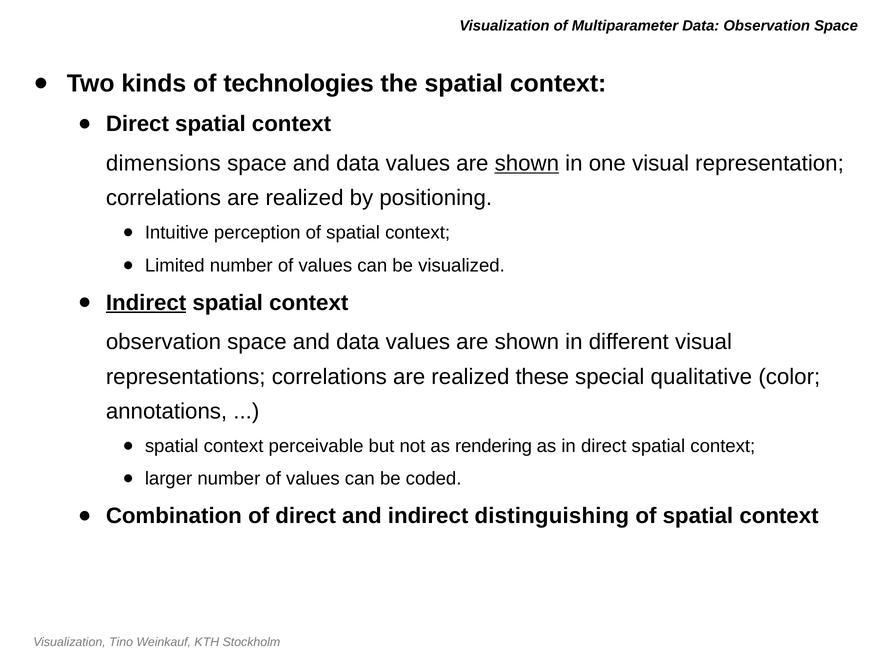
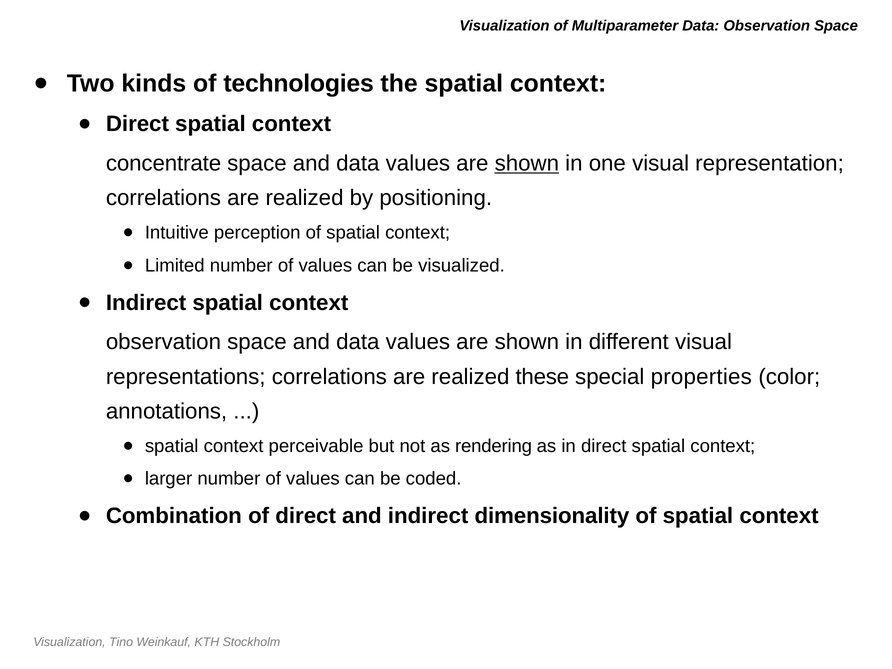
dimensions: dimensions -> concentrate (164, 163)
Indirect underline: present -> none (146, 303)
qualitative: qualitative -> properties (701, 377)
distinguishing: distinguishing -> dimensionality (552, 516)
